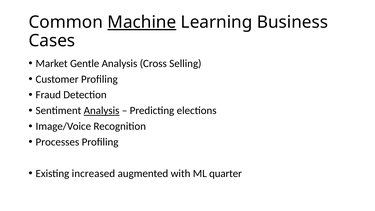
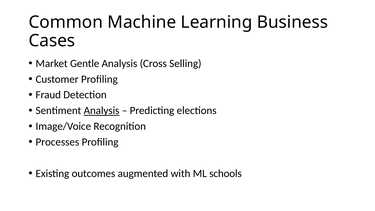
Machine underline: present -> none (142, 22)
increased: increased -> outcomes (93, 173)
quarter: quarter -> schools (225, 173)
